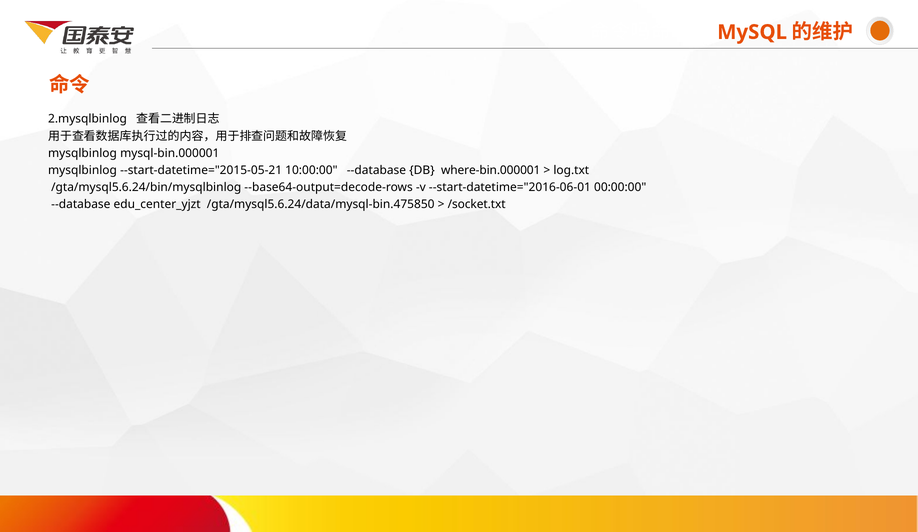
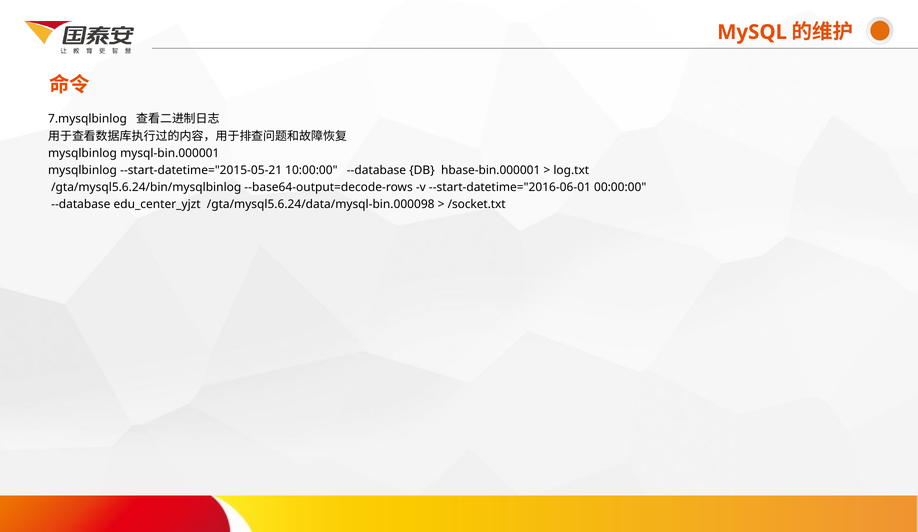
2.mysqlbinlog: 2.mysqlbinlog -> 7.mysqlbinlog (88, 119)
where-bin.000001: where-bin.000001 -> hbase-bin.000001 (491, 170)
/gta/mysql5.6.24/data/mysql-bin.475850: /gta/mysql5.6.24/data/mysql-bin.475850 -> /gta/mysql5.6.24/data/mysql-bin.000098 (321, 204)
